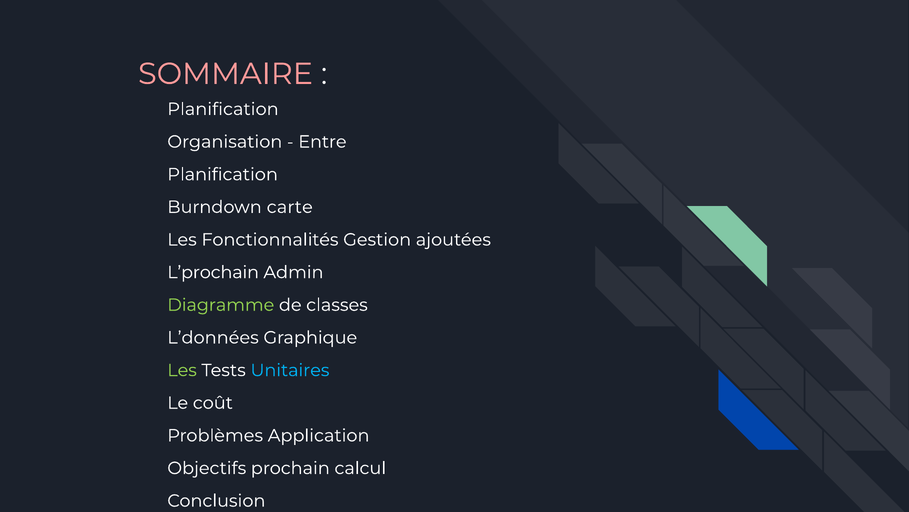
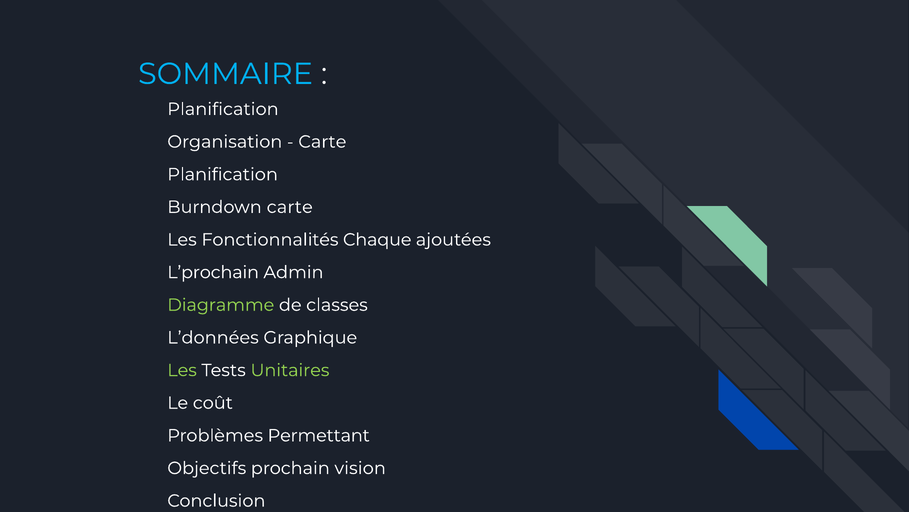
SOMMAIRE colour: pink -> light blue (226, 74)
Entre: Entre -> Carte (322, 142)
Gestion: Gestion -> Chaque (377, 239)
Unitaires colour: light blue -> light green (290, 370)
Application: Application -> Permettant (319, 435)
calcul: calcul -> vision (360, 468)
